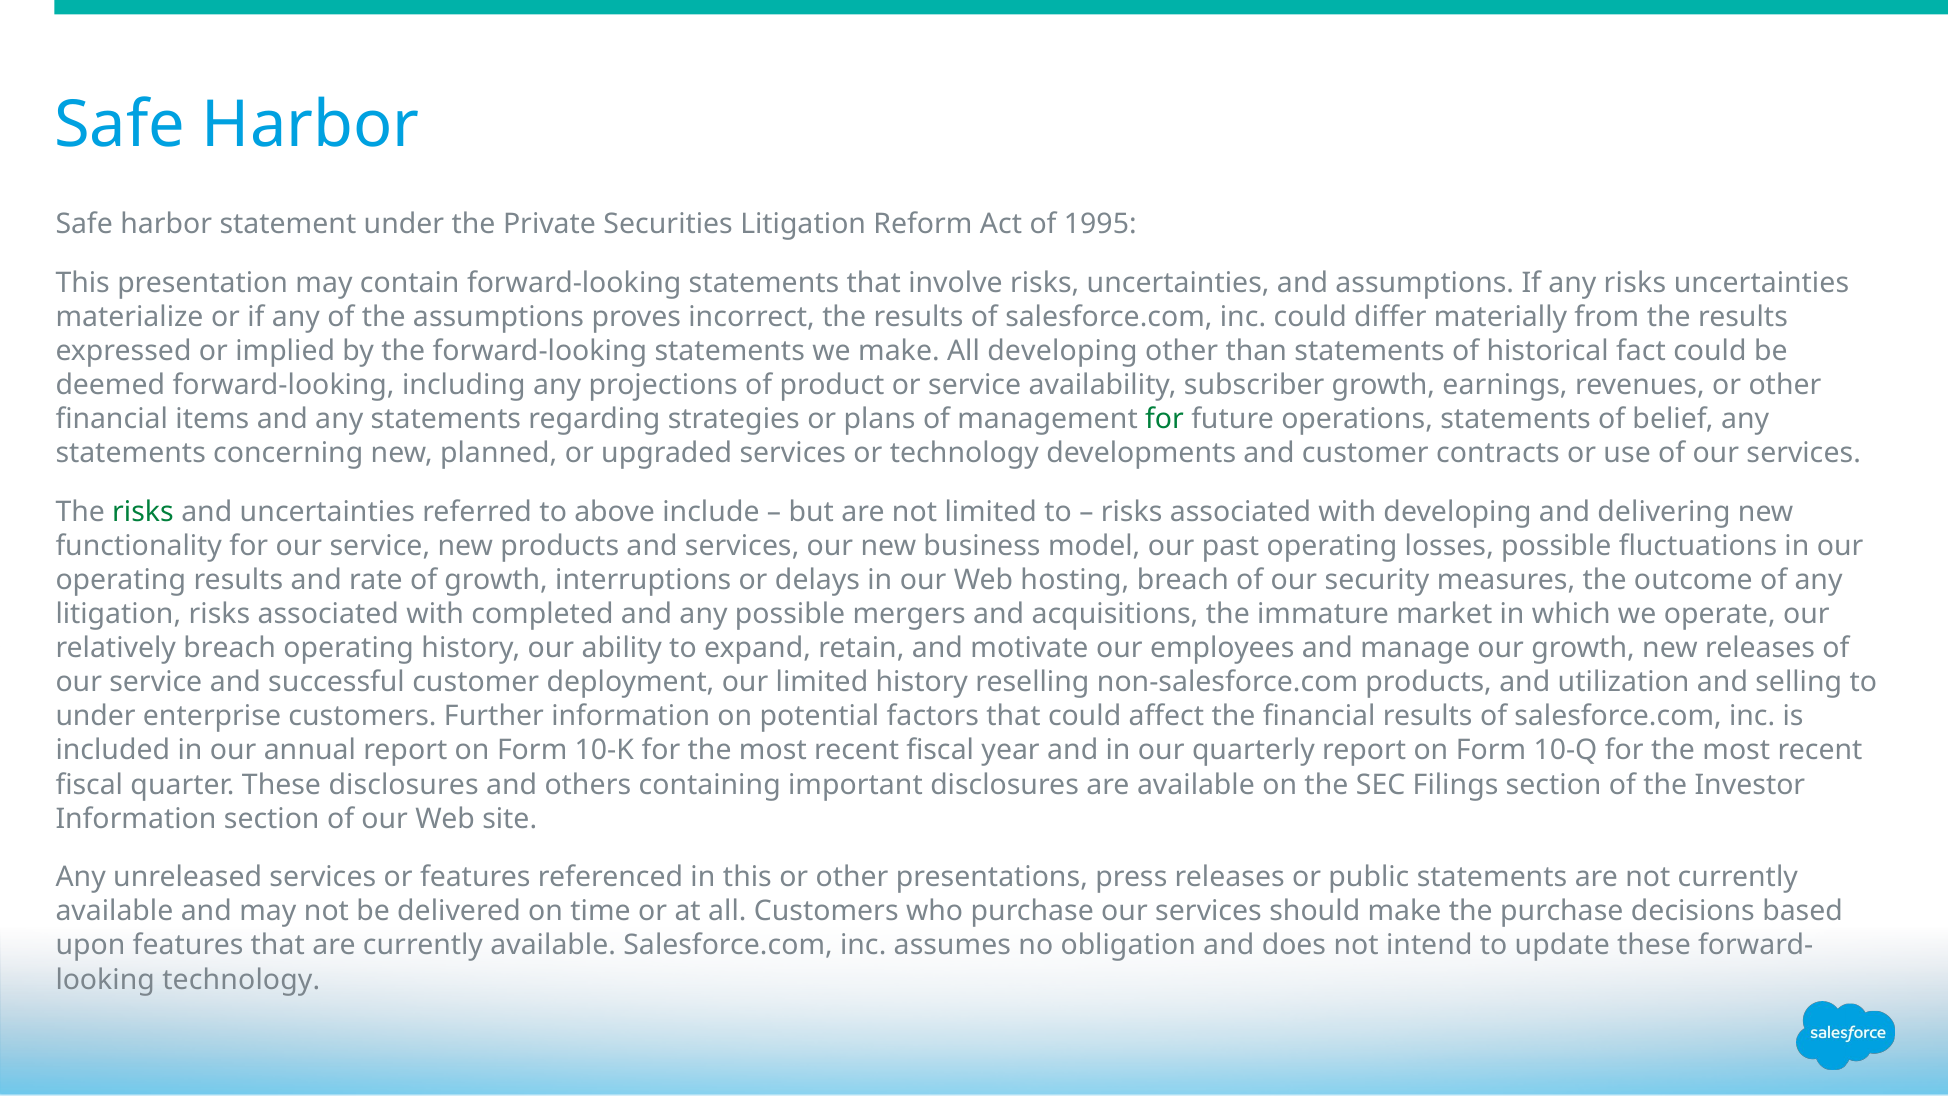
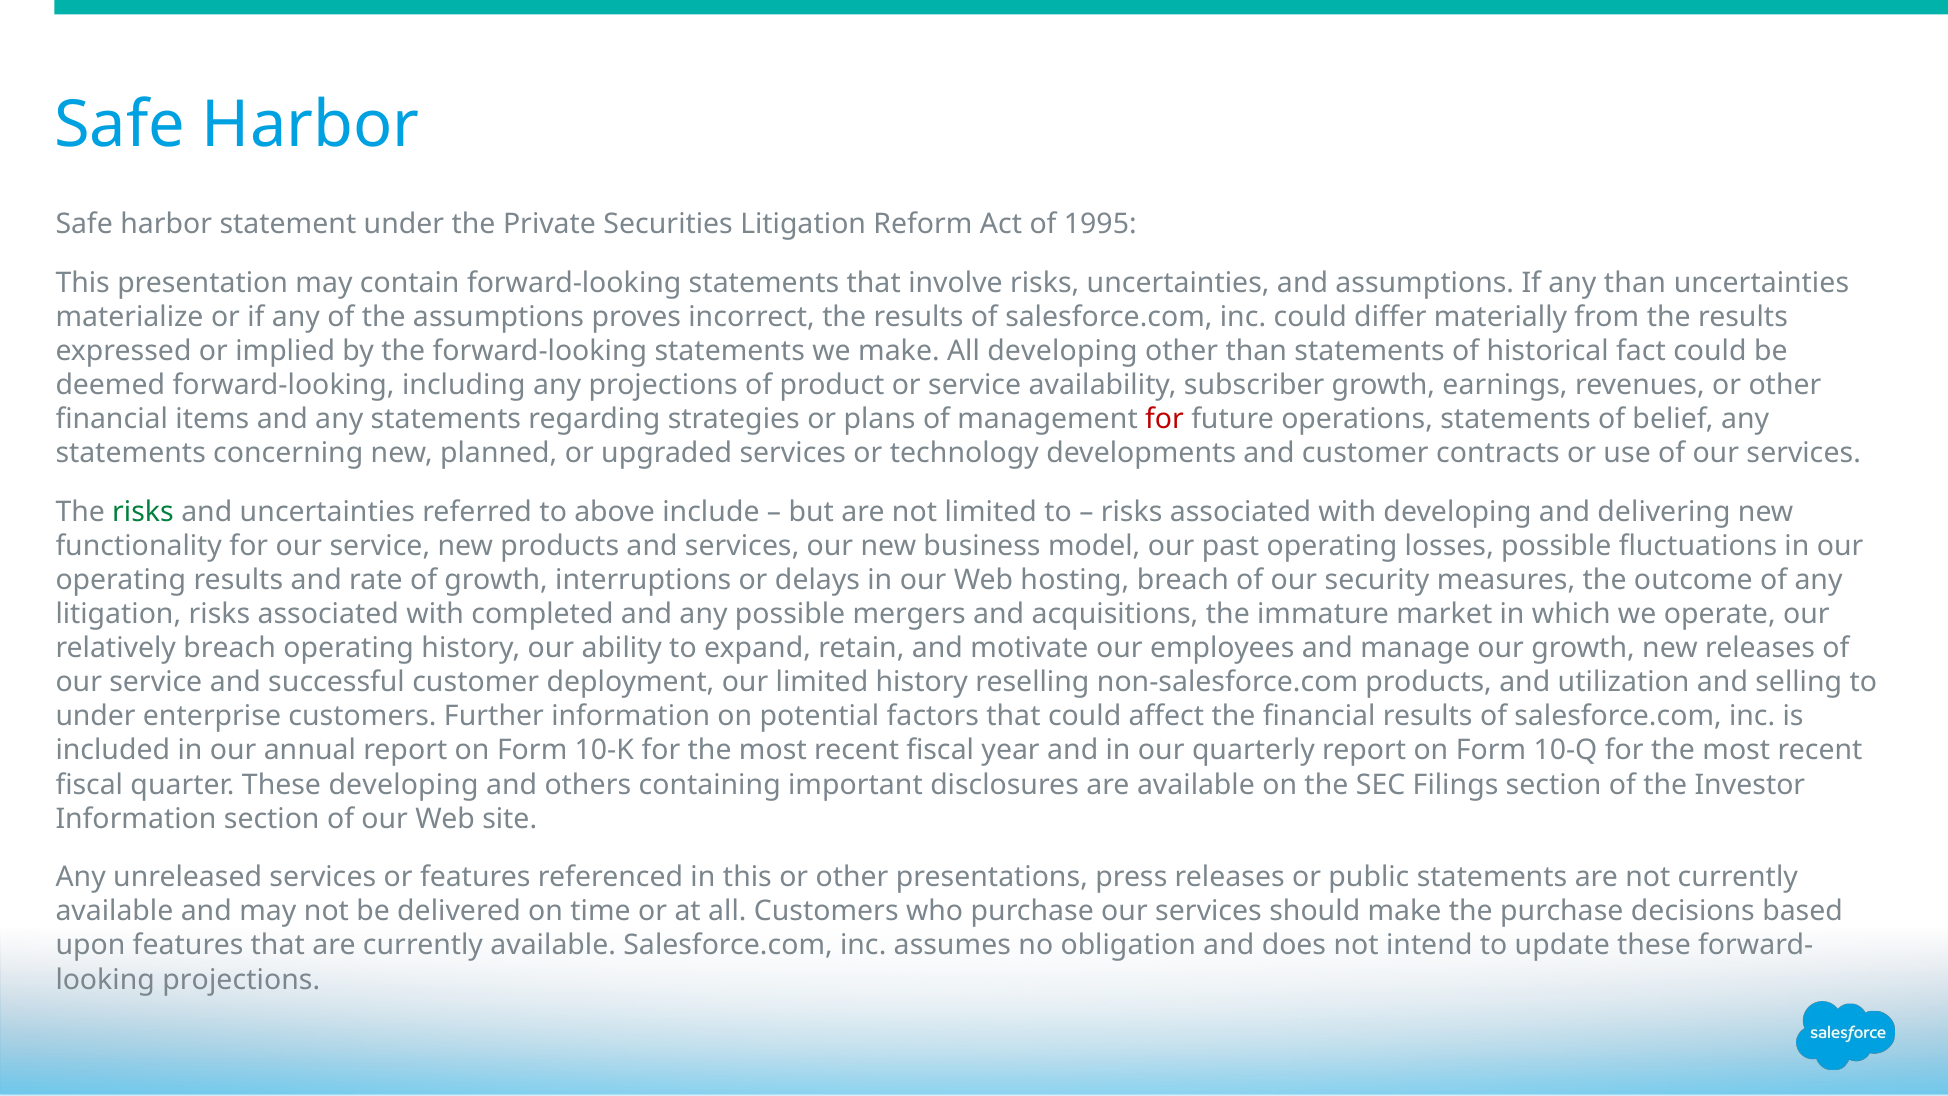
any risks: risks -> than (1635, 283)
for colour: green -> red (1164, 419)
These disclosures: disclosures -> developing (404, 785)
technology: technology -> projections (241, 980)
